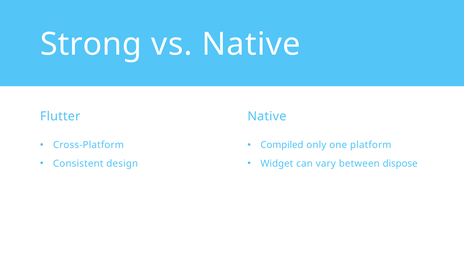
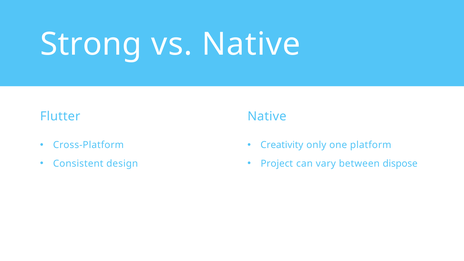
Compiled: Compiled -> Creativity (282, 145)
Widget: Widget -> Project (277, 164)
